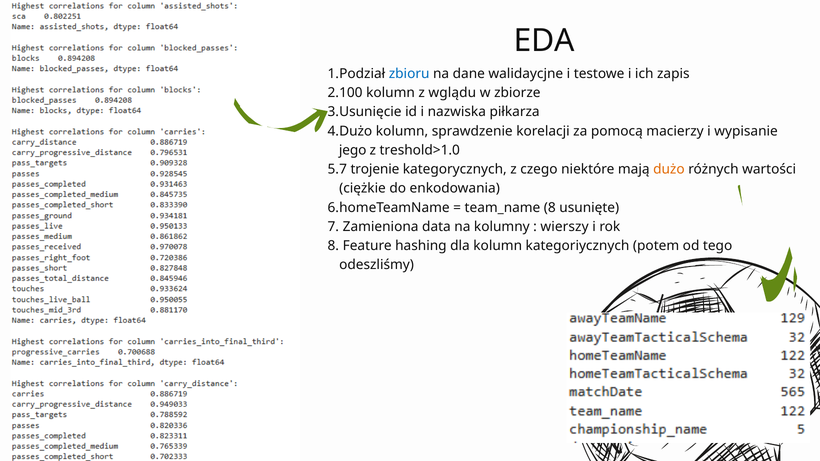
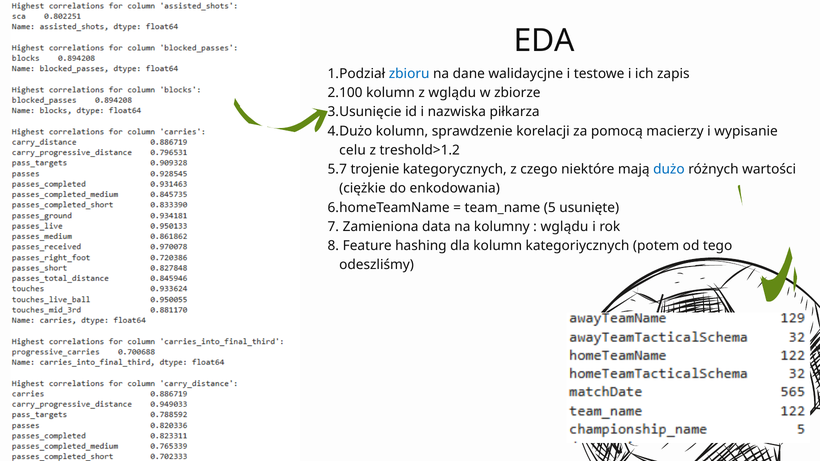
jego: jego -> celu (353, 150)
treshold>1.0: treshold>1.0 -> treshold>1.2 (420, 150)
dużo colour: orange -> blue (669, 169)
team_name 8: 8 -> 5 (550, 208)
wierszy: wierszy -> wglądu (564, 227)
